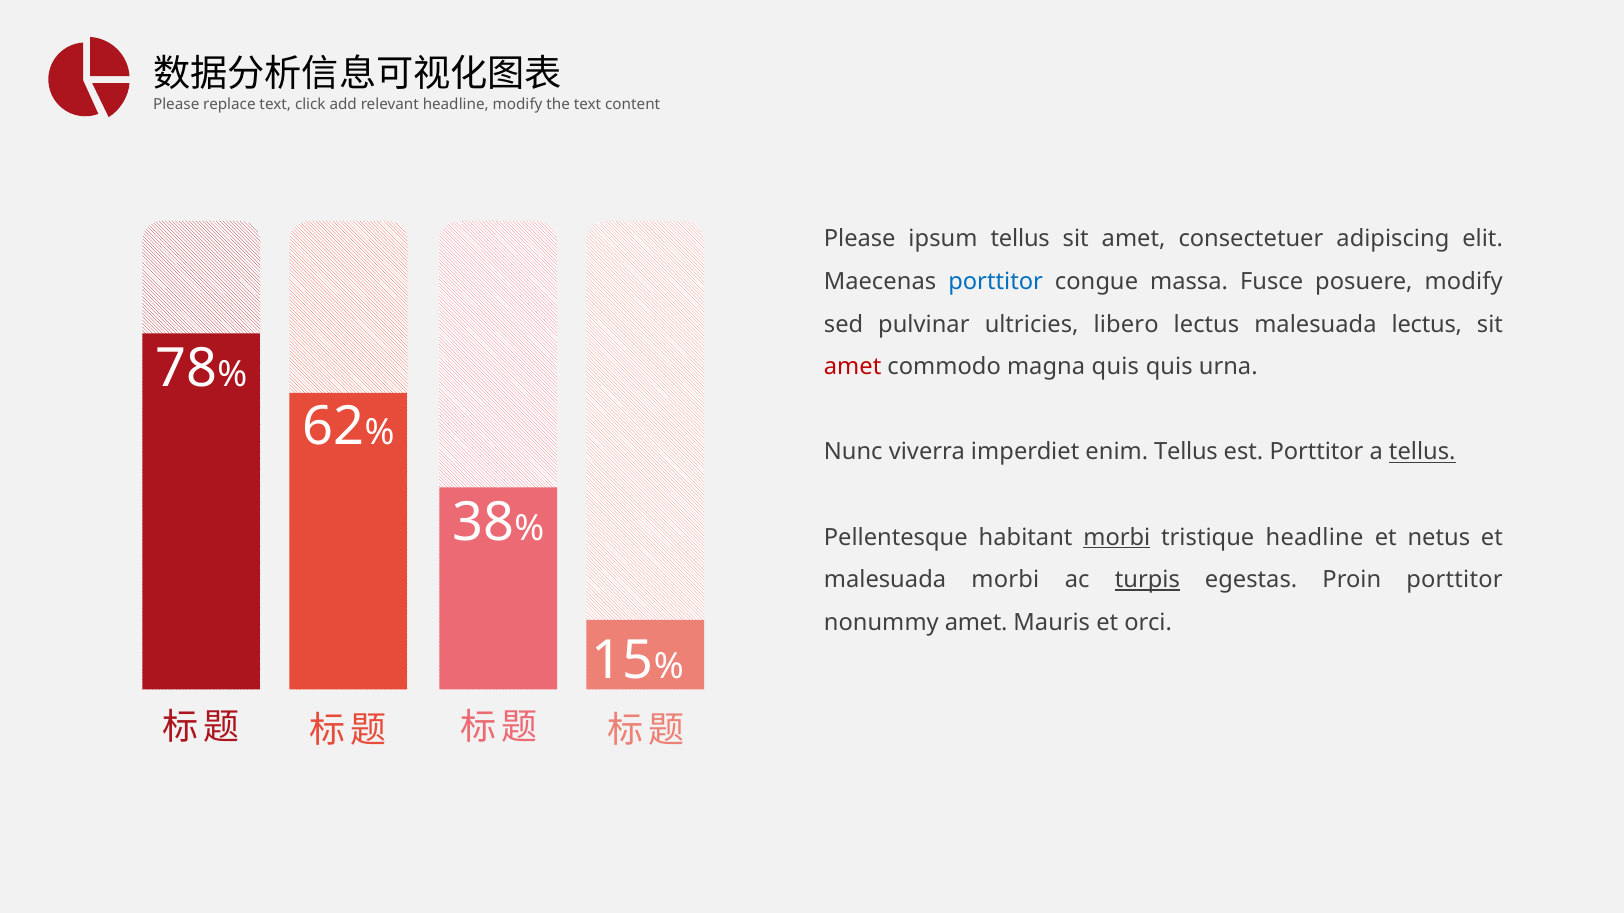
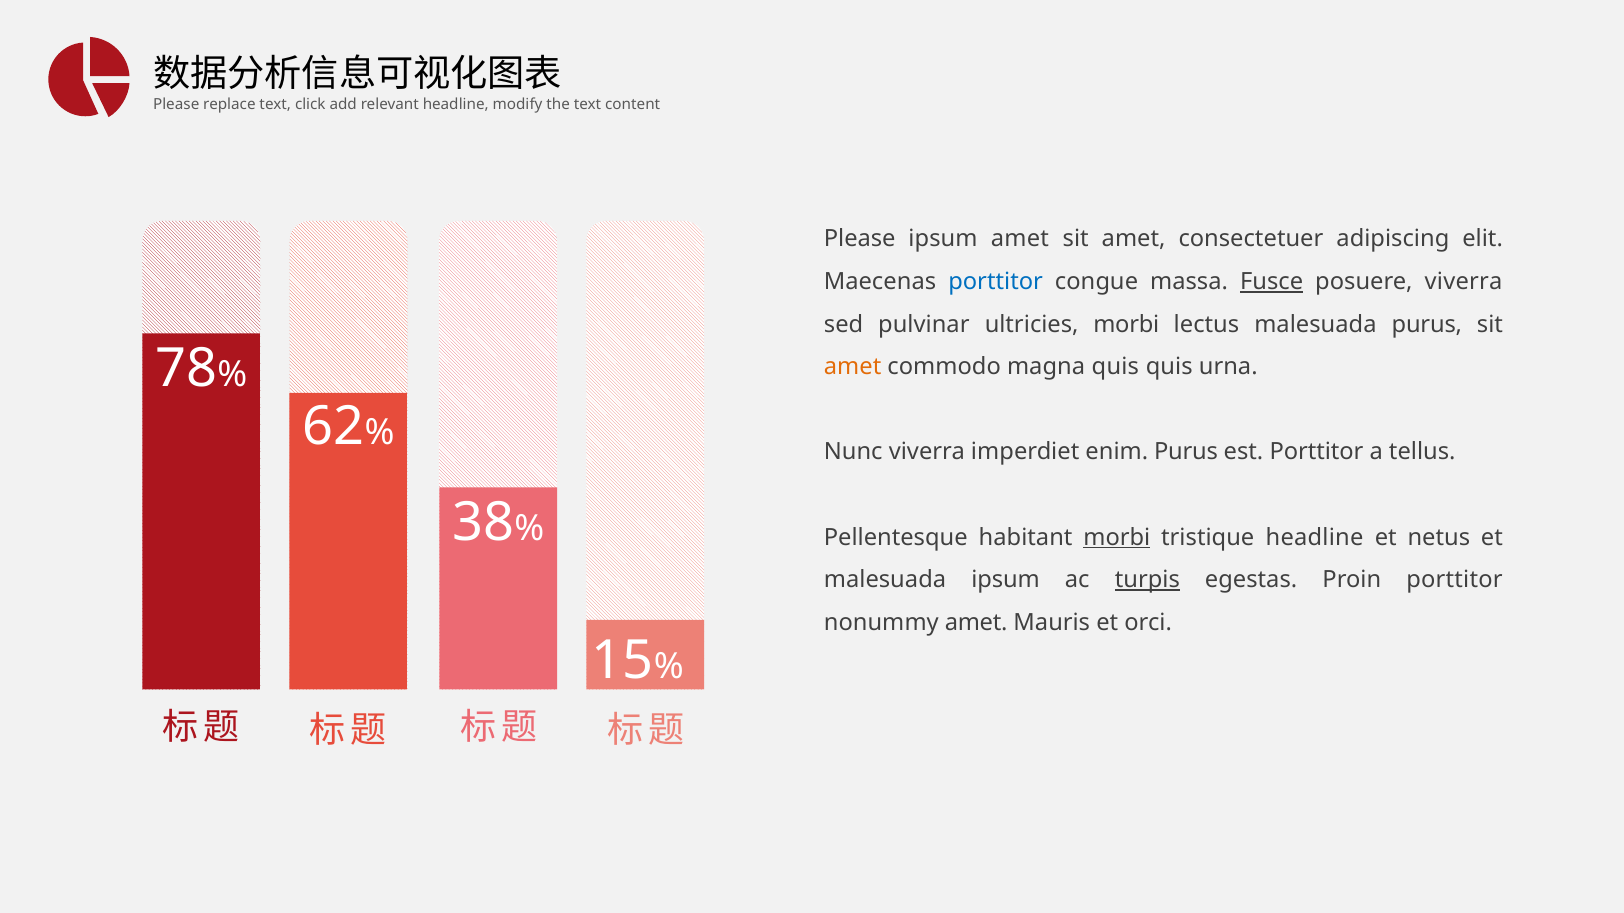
ipsum tellus: tellus -> amet (1020, 239)
Fusce underline: none -> present (1272, 282)
posuere modify: modify -> viverra (1464, 282)
ultricies libero: libero -> morbi (1126, 324)
malesuada lectus: lectus -> purus (1427, 324)
amet colour: red -> orange (853, 367)
enim Tellus: Tellus -> Purus (1186, 452)
tellus underline: present -> none (1422, 452)
malesuada morbi: morbi -> ipsum (1006, 580)
